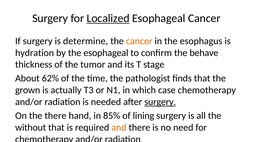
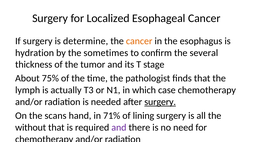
Localized underline: present -> none (108, 18)
the esophageal: esophageal -> sometimes (106, 53)
behave: behave -> several (204, 53)
62%: 62% -> 75% (50, 78)
grown: grown -> lymph (28, 90)
the there: there -> scans (56, 116)
85%: 85% -> 71% (112, 116)
and colour: orange -> purple (119, 128)
